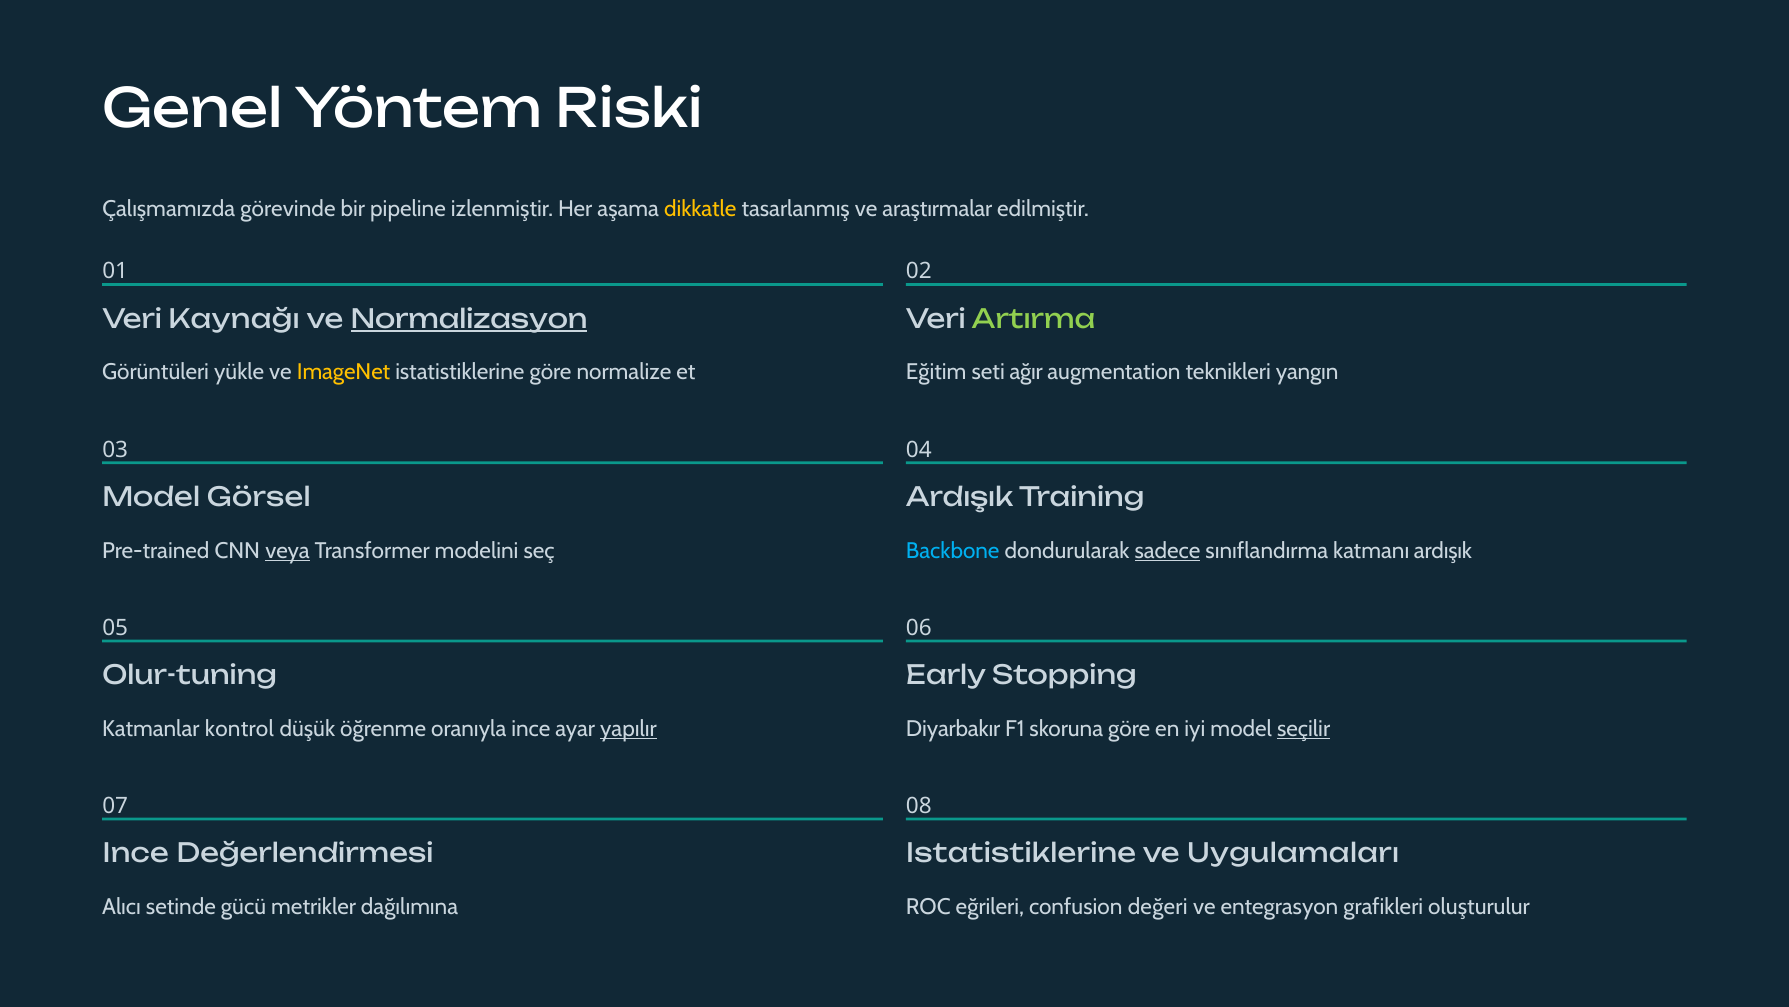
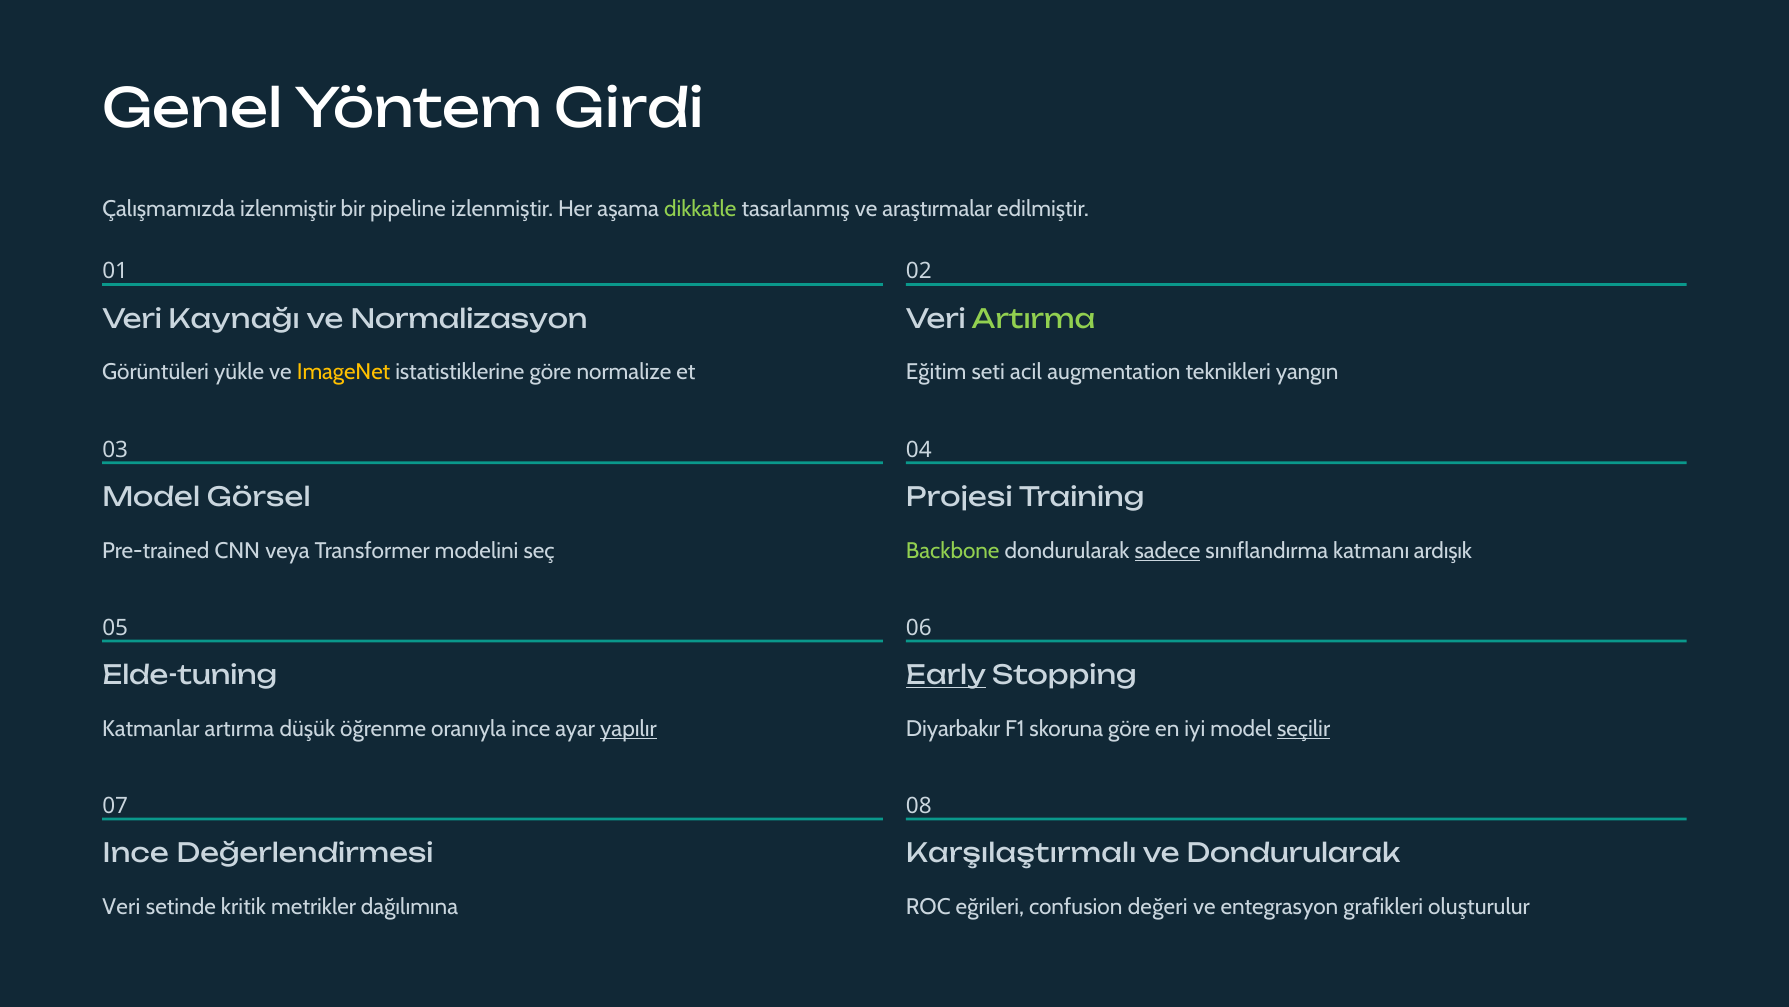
Riski: Riski -> Girdi (629, 109)
Çalışmamızda görevinde: görevinde -> izlenmiştir (288, 208)
dikkatle colour: yellow -> light green (700, 208)
Normalizasyon underline: present -> none (469, 319)
ağır: ağır -> acil (1026, 372)
Ardışık: Ardışık -> Projesi (959, 497)
veya underline: present -> none (288, 550)
Backbone colour: light blue -> light green (953, 550)
Olur-tuning: Olur-tuning -> Elde-tuning (190, 676)
Early underline: none -> present (946, 676)
Katmanlar kontrol: kontrol -> artırma (239, 728)
Istatistiklerine: Istatistiklerine -> Karşılaştırmalı (1021, 854)
ve Uygulamaları: Uygulamaları -> Dondurularak (1293, 854)
Alıcı: Alıcı -> Veri (121, 906)
gücü: gücü -> kritik (243, 906)
